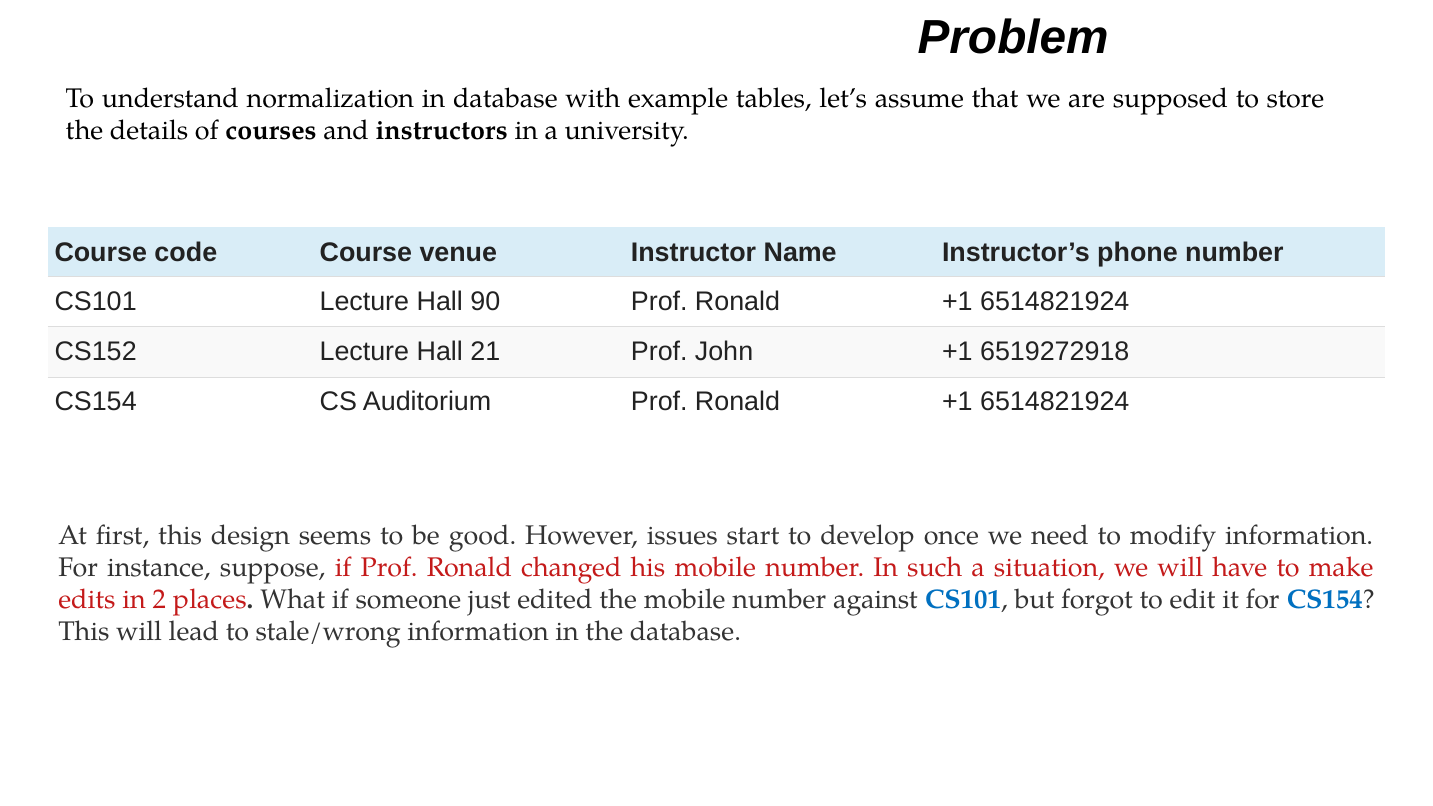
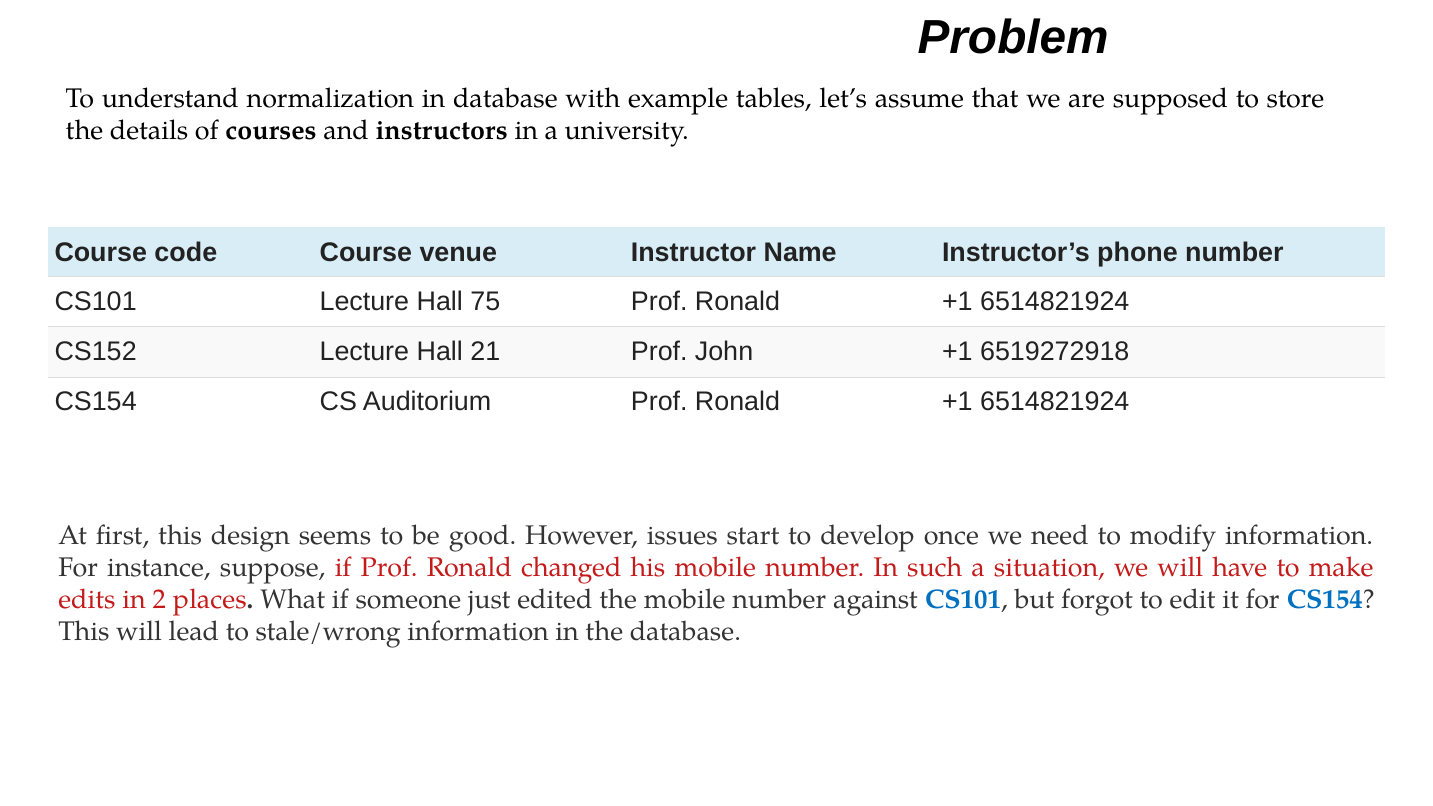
90: 90 -> 75 (485, 301)
